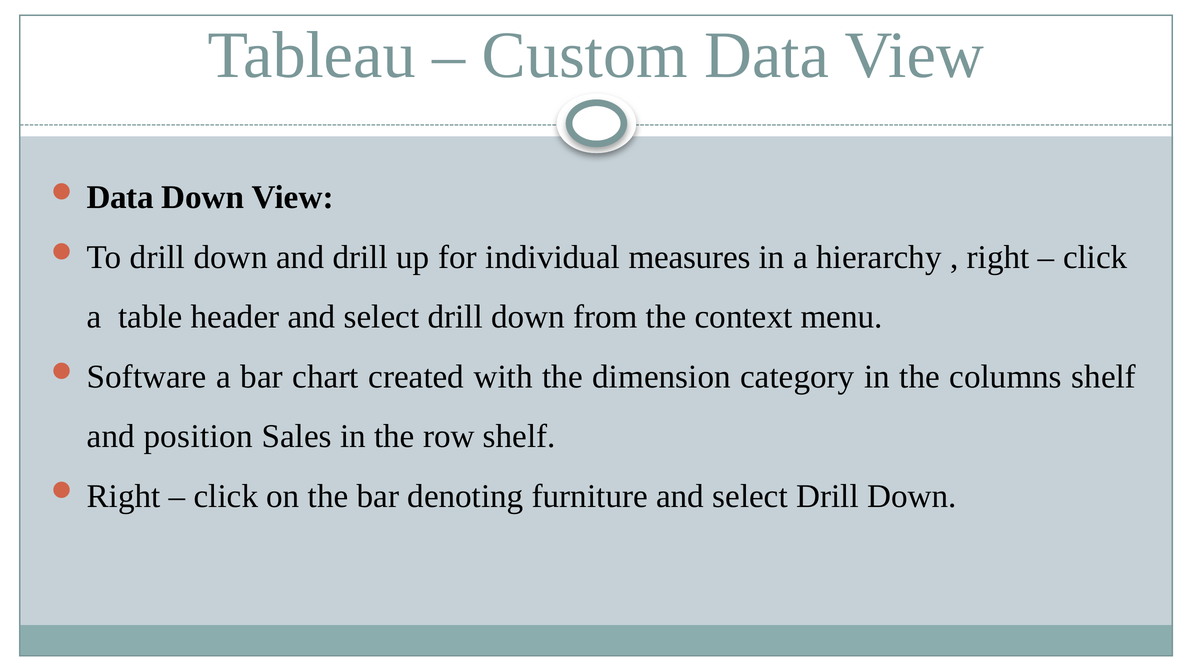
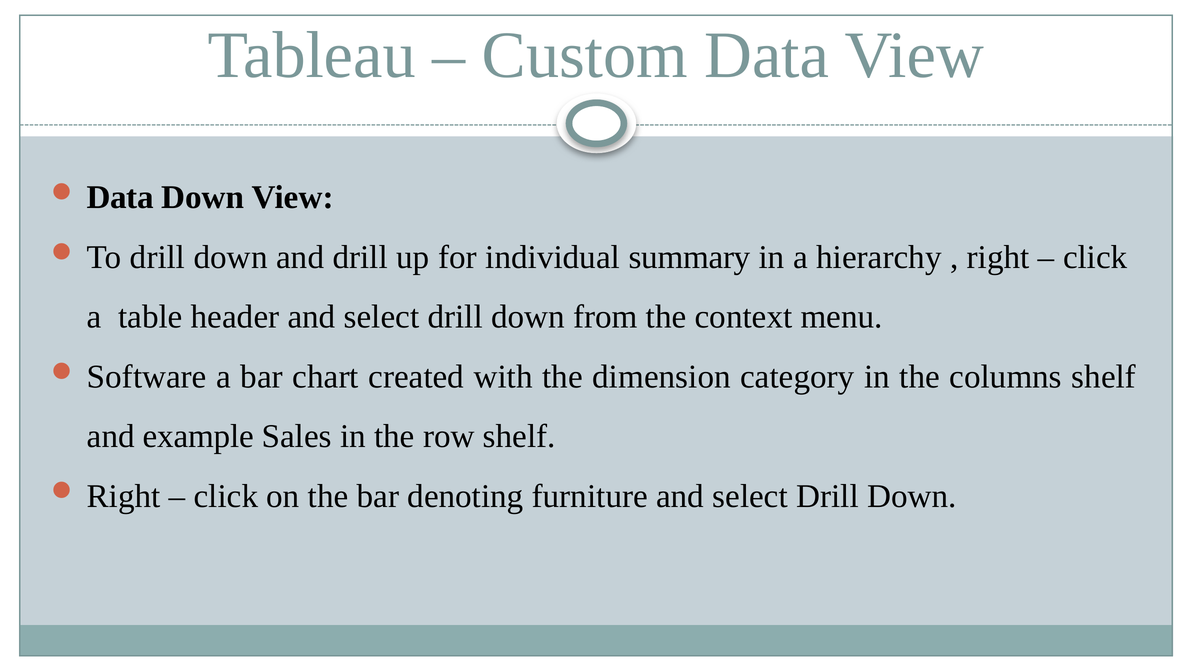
measures: measures -> summary (690, 257)
position: position -> example (198, 436)
